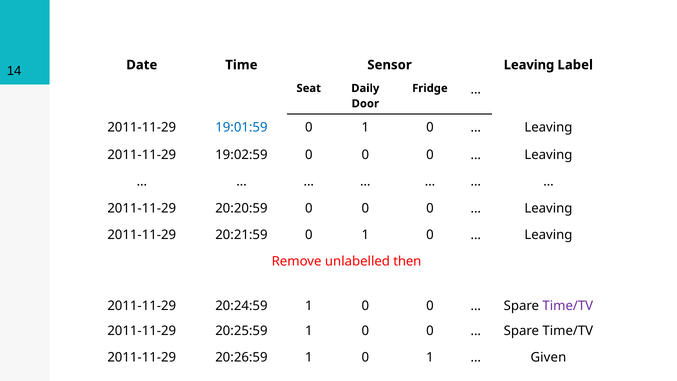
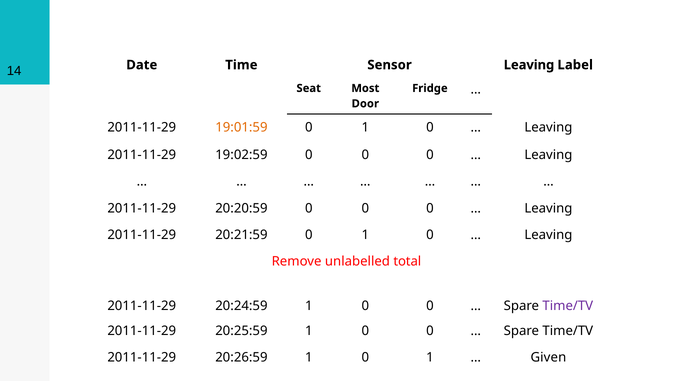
Daily: Daily -> Most (365, 88)
19:01:59 colour: blue -> orange (241, 127)
then: then -> total (407, 262)
